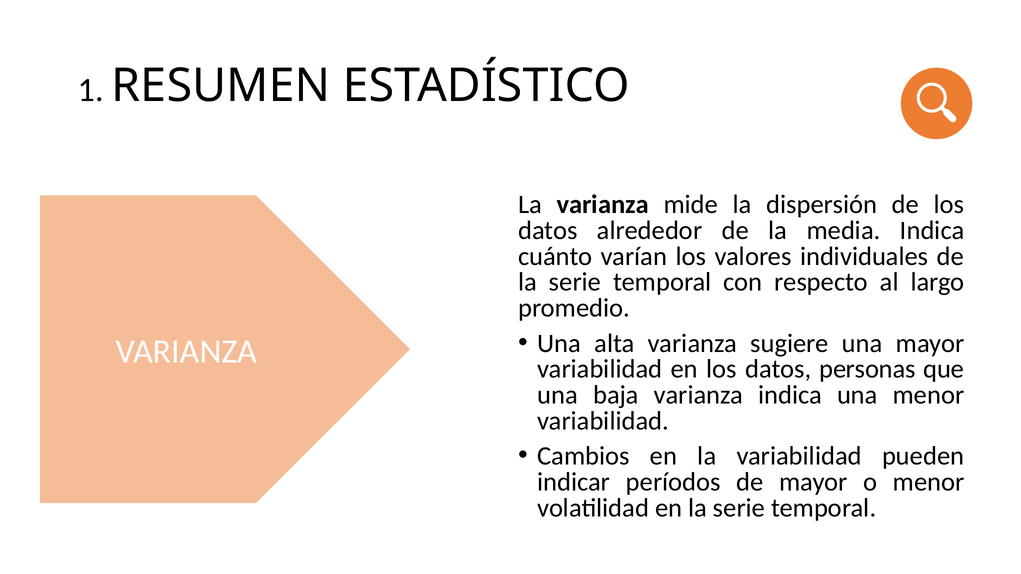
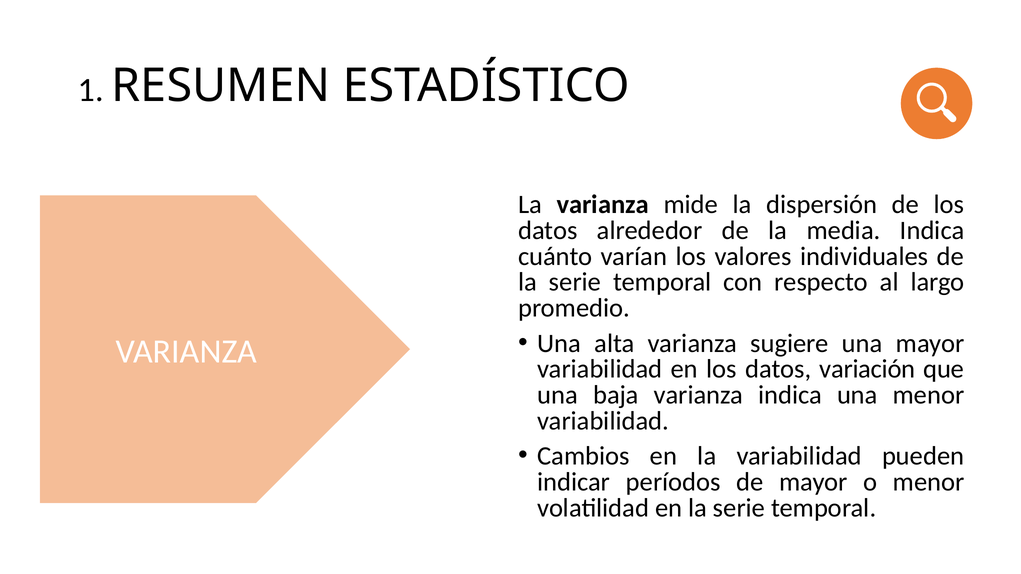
personas: personas -> variación (867, 369)
